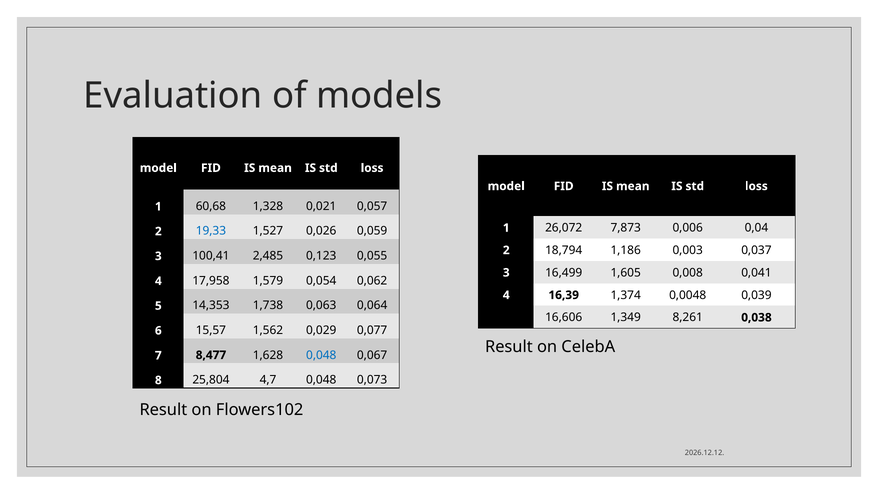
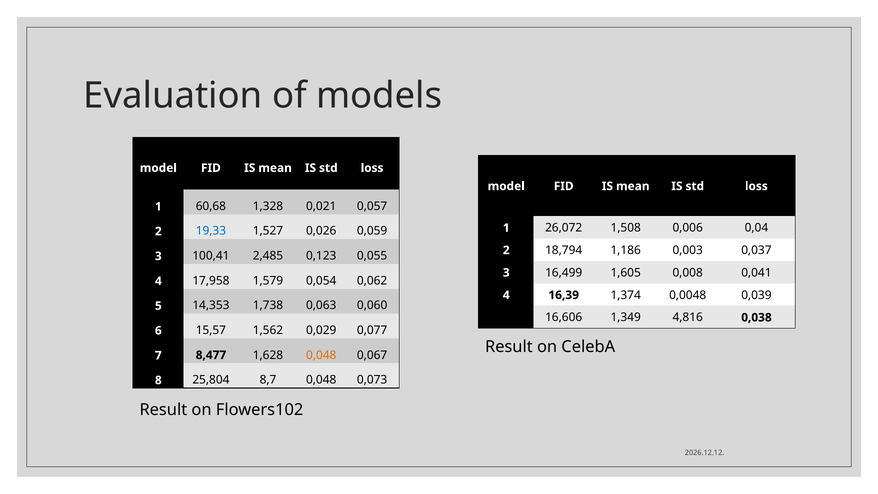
7,873: 7,873 -> 1,508 (626, 228)
0,064: 0,064 -> 0,060 (372, 305)
8,261: 8,261 -> 4,816 (688, 317)
0,048 colour: blue -> orange (321, 355)
4,7: 4,7 -> 8,7 (268, 380)
